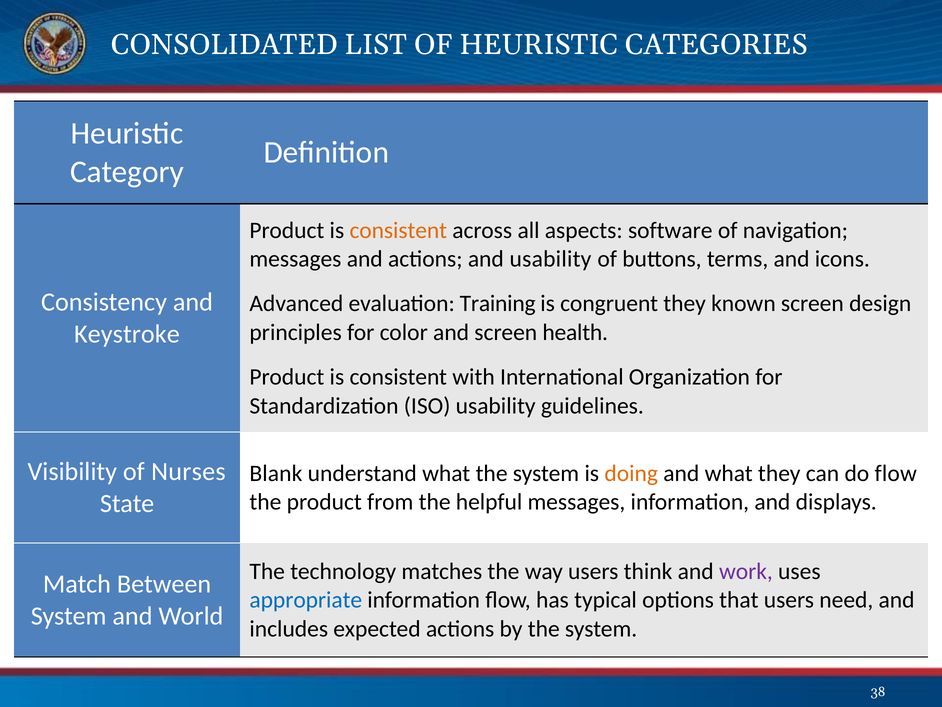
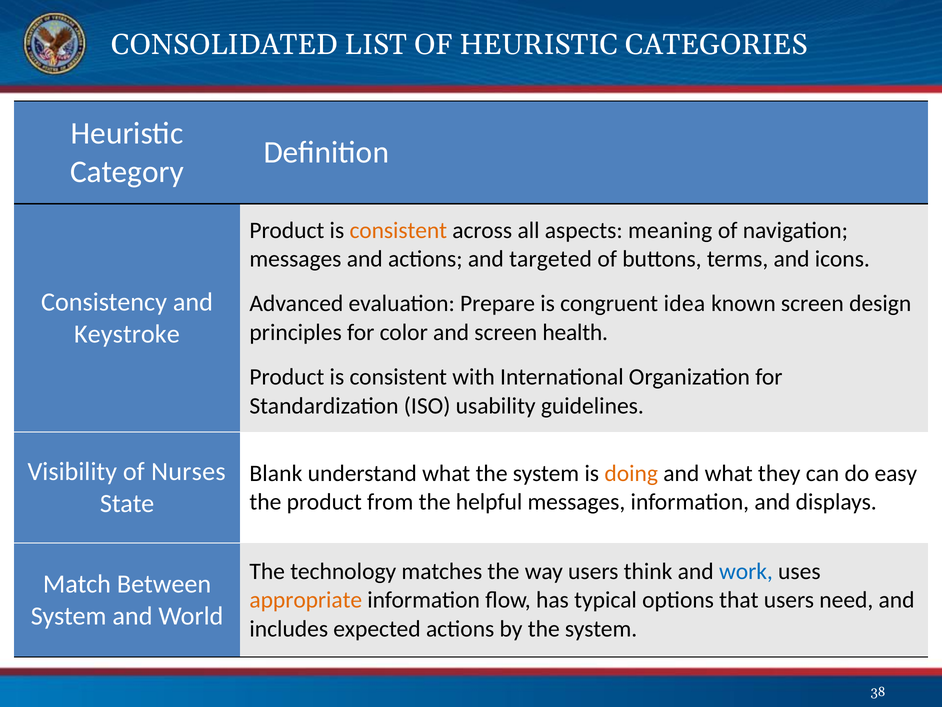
software: software -> meaning (670, 230)
and usability: usability -> targeted (551, 259)
Training: Training -> Prepare (498, 303)
congruent they: they -> idea (684, 303)
do flow: flow -> easy (896, 473)
work colour: purple -> blue (746, 571)
appropriate colour: blue -> orange (306, 600)
